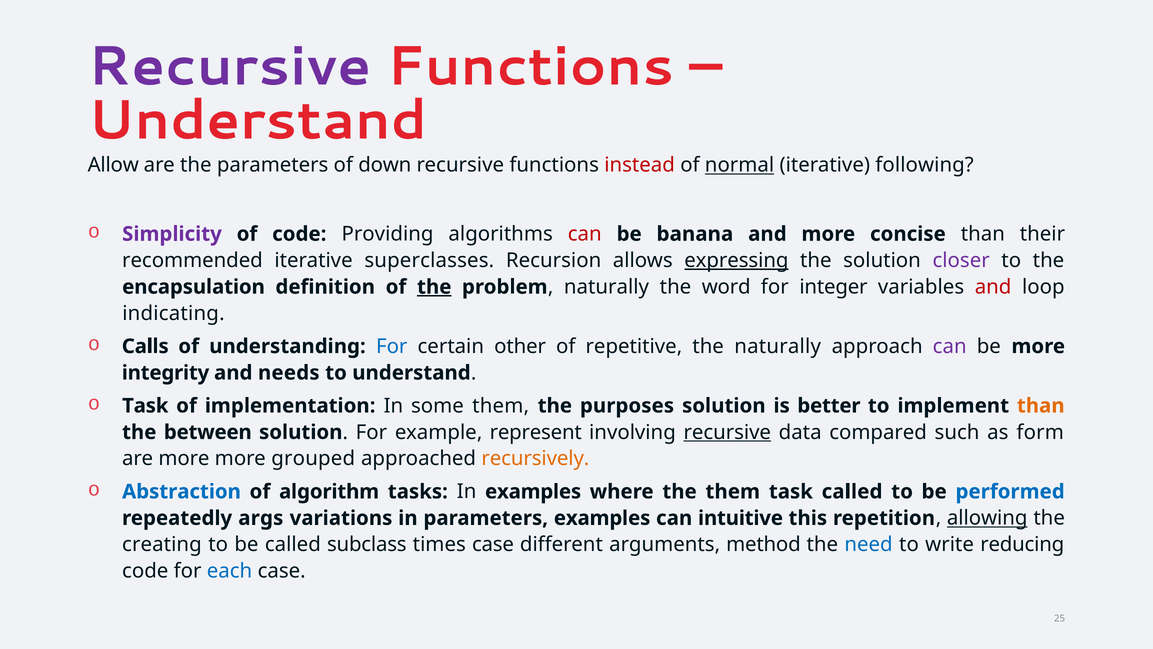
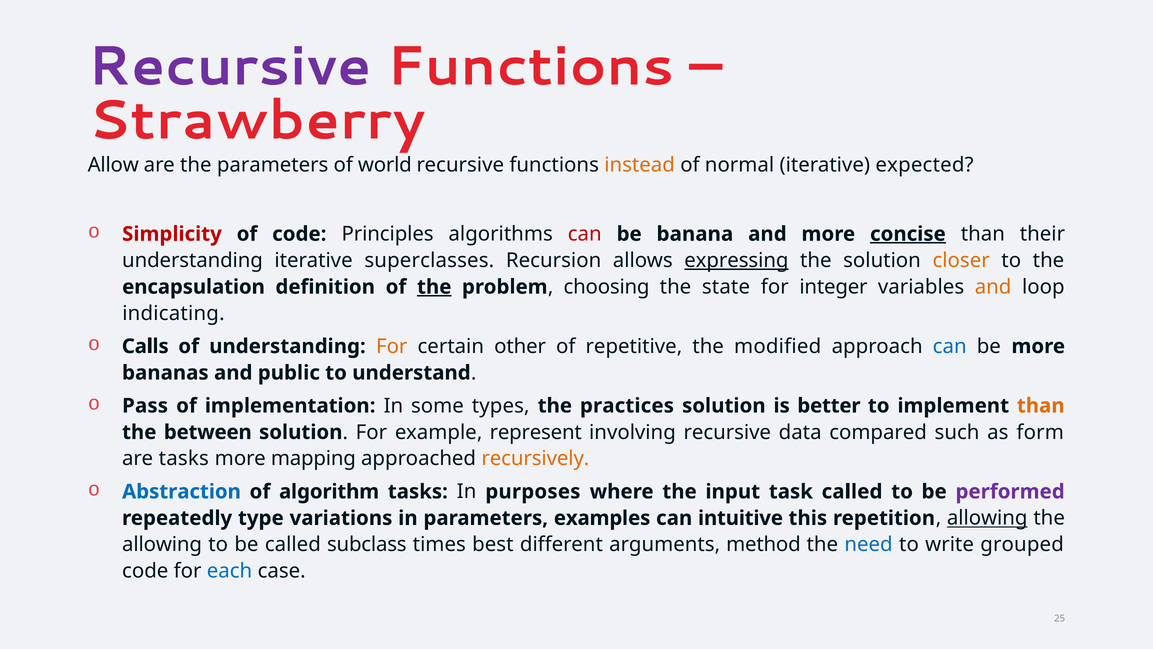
Understand: Understand -> Strawberry (257, 120)
down: down -> world (385, 165)
instead colour: red -> orange (640, 165)
normal underline: present -> none (740, 165)
following: following -> expected (924, 165)
Simplicity colour: purple -> red (172, 234)
Providing: Providing -> Principles (388, 234)
concise underline: none -> present (908, 234)
recommended: recommended -> understanding (192, 260)
closer colour: purple -> orange (961, 260)
problem naturally: naturally -> choosing (607, 287)
word: word -> state (726, 287)
and colour: red -> orange (993, 287)
For colour: blue -> orange (392, 346)
the naturally: naturally -> modified (778, 346)
can colour: purple -> blue (950, 346)
integrity: integrity -> bananas (165, 373)
needs: needs -> public (289, 373)
Task: Task -> Pass (145, 406)
some them: them -> types (501, 406)
purposes: purposes -> practices (627, 406)
recursive underline: present -> none (727, 432)
are more: more -> tasks (184, 458)
grouped: grouped -> mapping (313, 458)
In examples: examples -> purposes (533, 491)
the them: them -> input (733, 491)
performed colour: blue -> purple (1010, 491)
args: args -> type (261, 518)
creating: creating -> allowing (162, 544)
times case: case -> best (493, 544)
reducing: reducing -> grouped (1022, 544)
